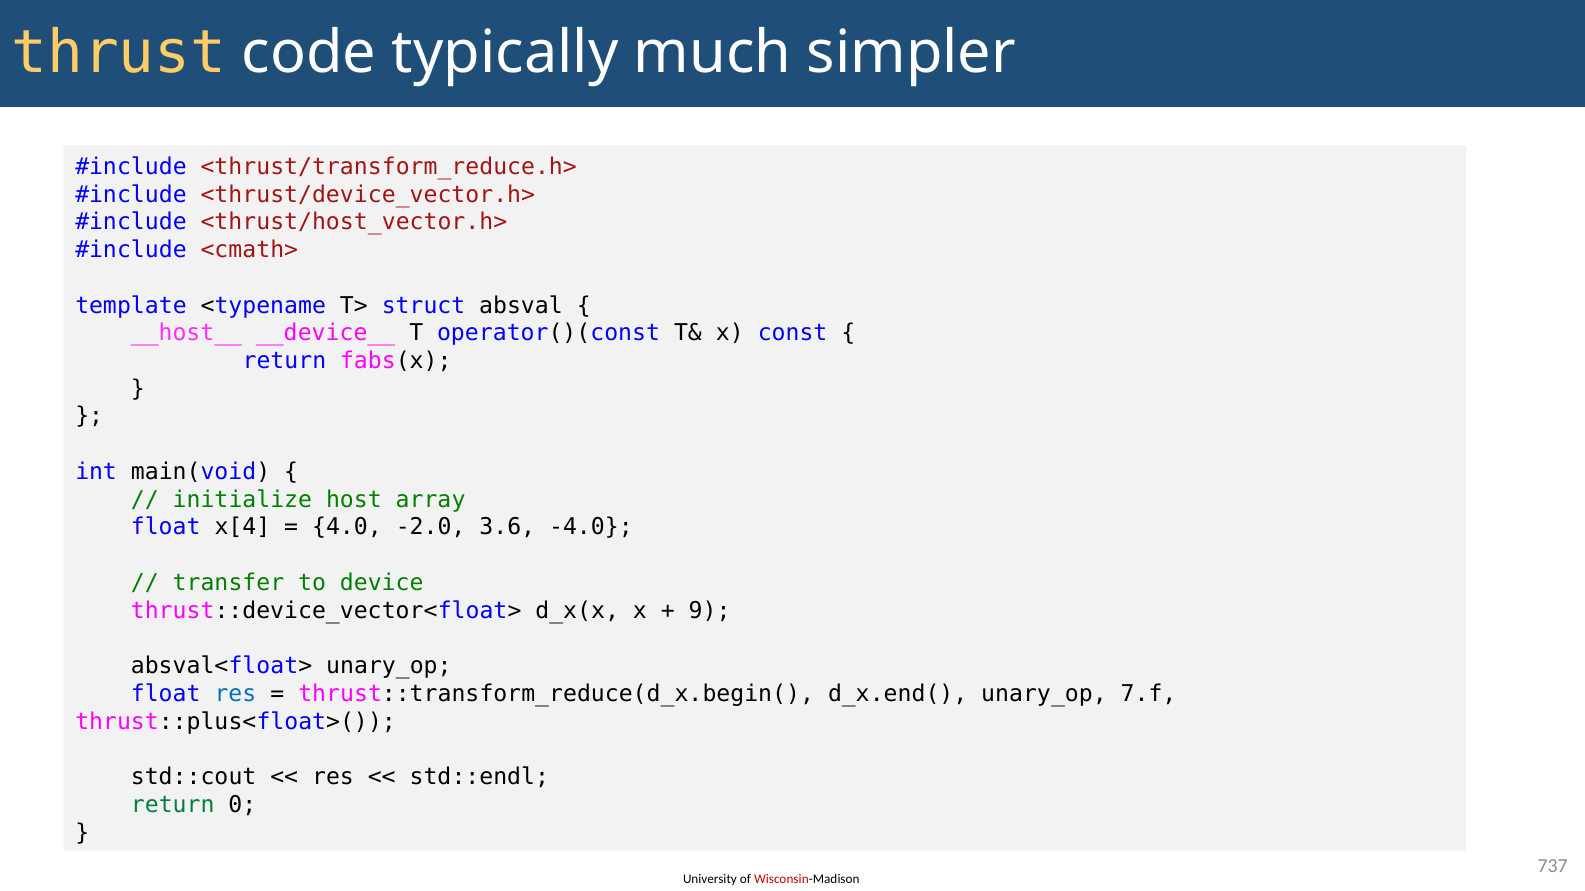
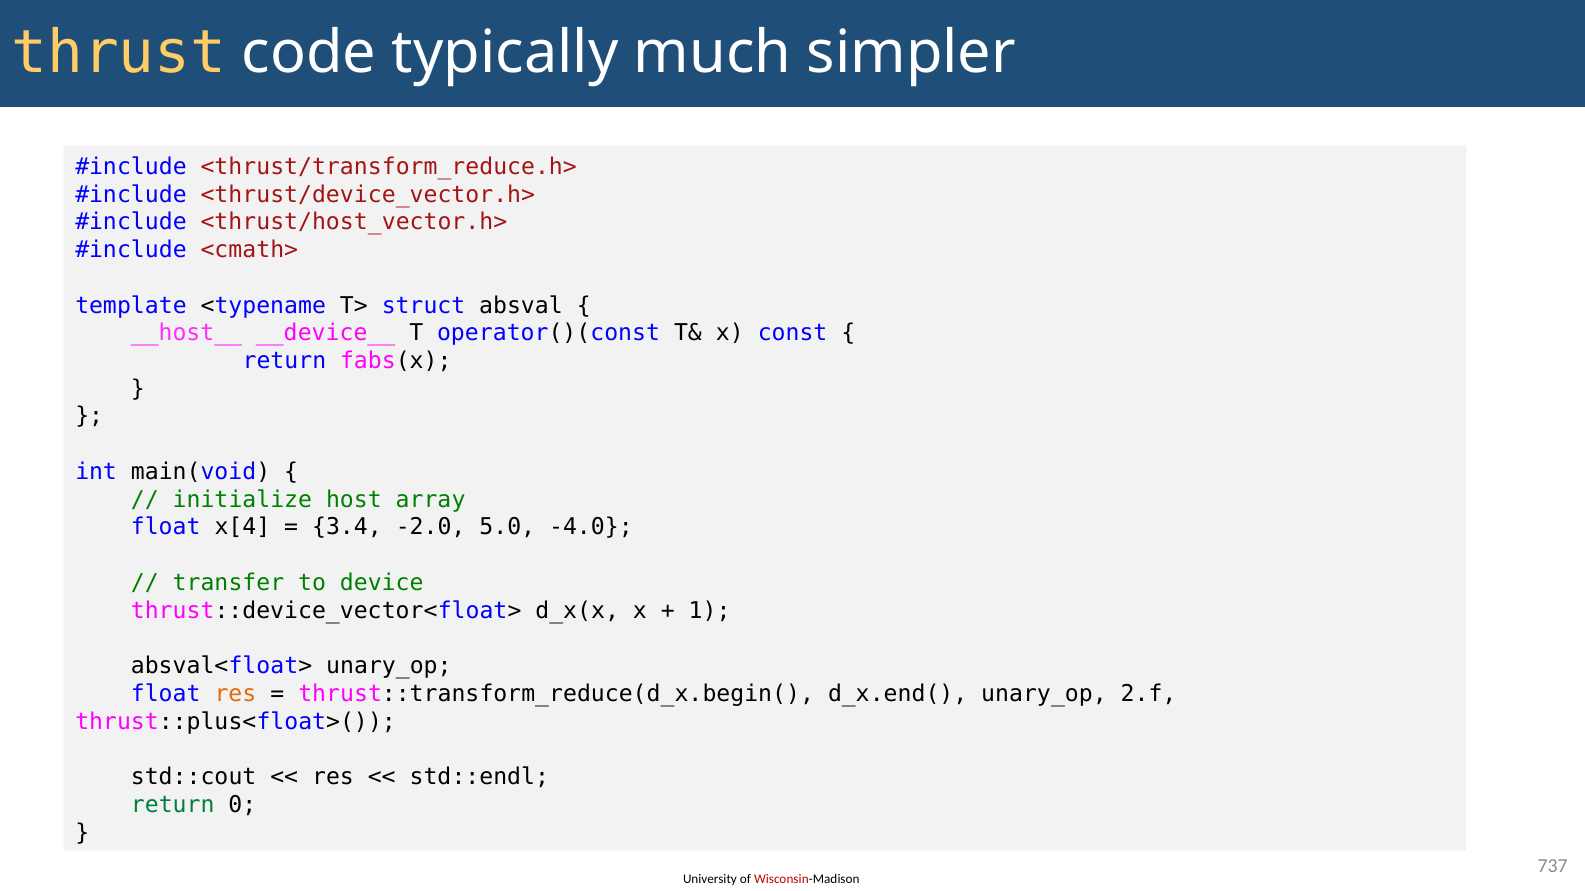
4.0: 4.0 -> 3.4 (347, 528)
3.6: 3.6 -> 5.0 (507, 528)
9: 9 -> 1 (710, 611)
res colour: blue -> orange (235, 694)
7.f: 7.f -> 2.f (1149, 694)
